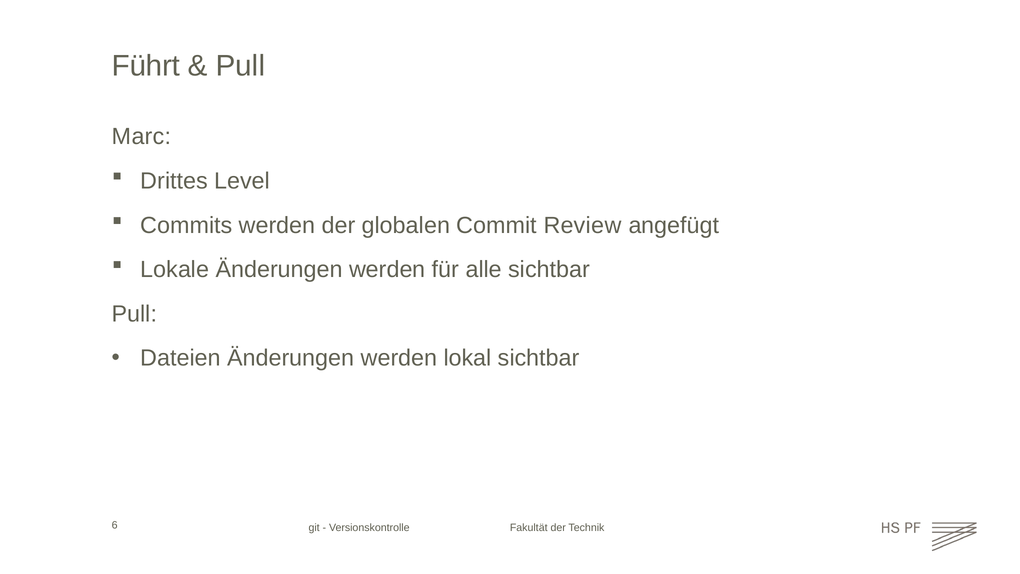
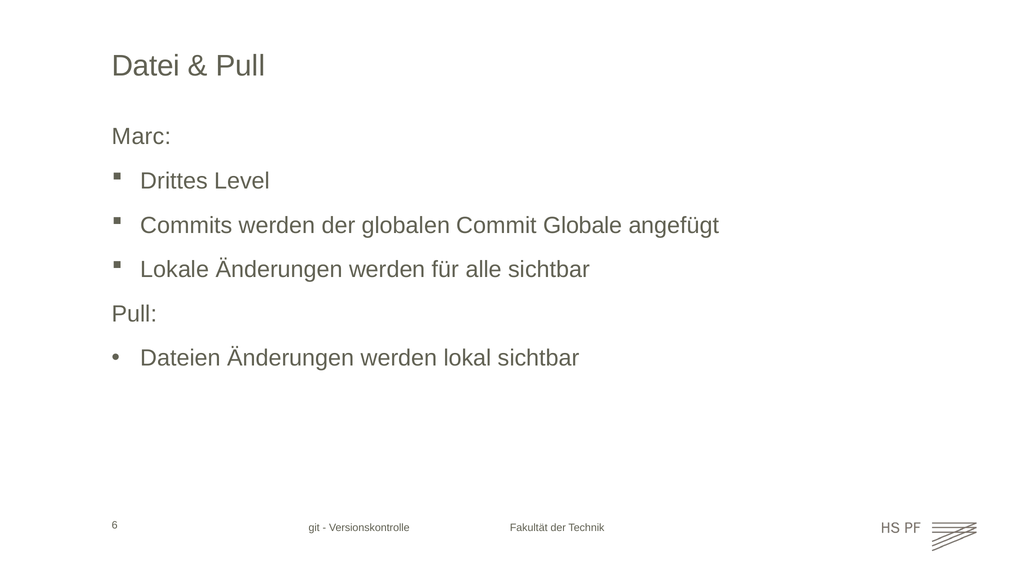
Führt: Führt -> Datei (146, 66)
Review: Review -> Globale (583, 225)
